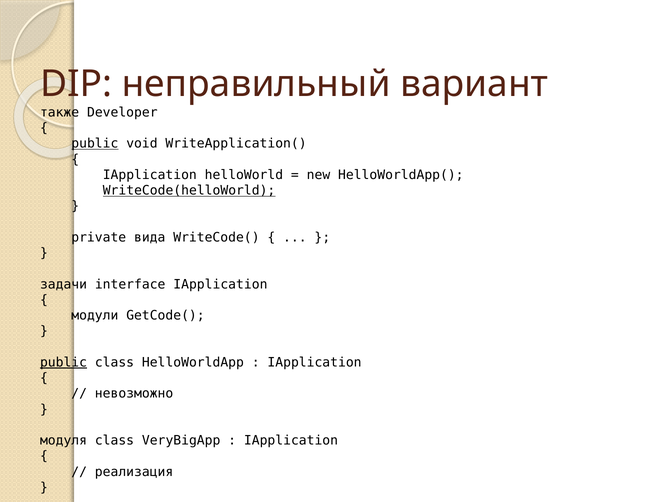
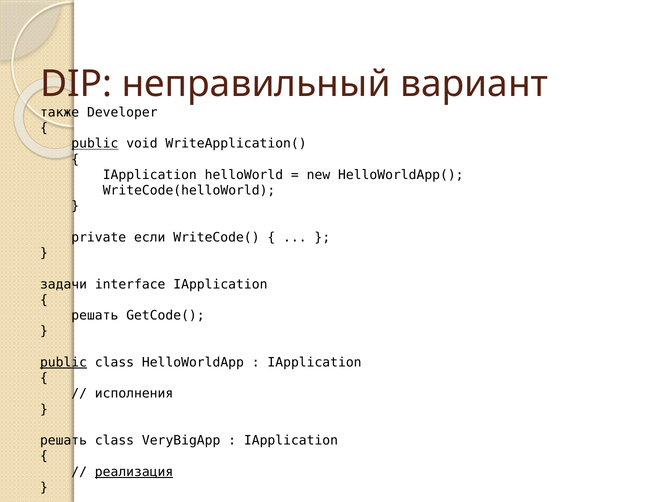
WriteCode(helloWorld underline: present -> none (189, 190)
вида: вида -> если (150, 237)
модули: модули -> решать (95, 315)
невозможно: невозможно -> исполнения (134, 393)
модуля: модуля -> решать (64, 440)
реализация underline: none -> present (134, 472)
